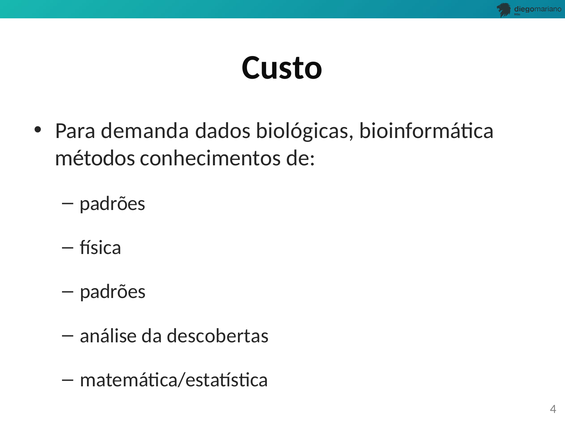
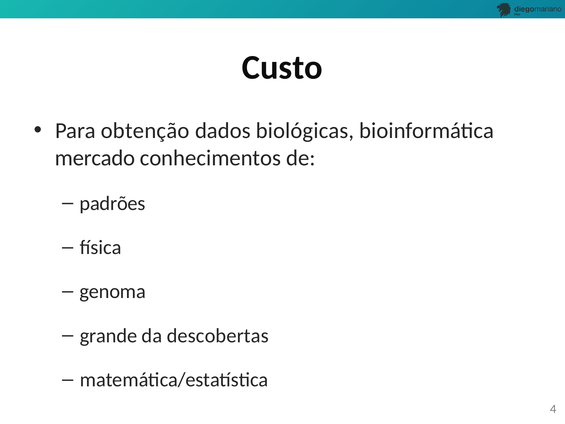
demanda: demanda -> obtenção (145, 131)
métodos: métodos -> mercado (95, 158)
padrões: padrões -> genoma (113, 291)
análise: análise -> grande (108, 335)
